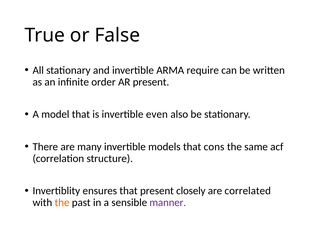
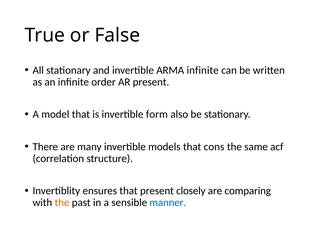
ARMA require: require -> infinite (203, 70)
even: even -> form (157, 114)
correlated: correlated -> comparing (248, 190)
manner colour: purple -> blue (168, 202)
